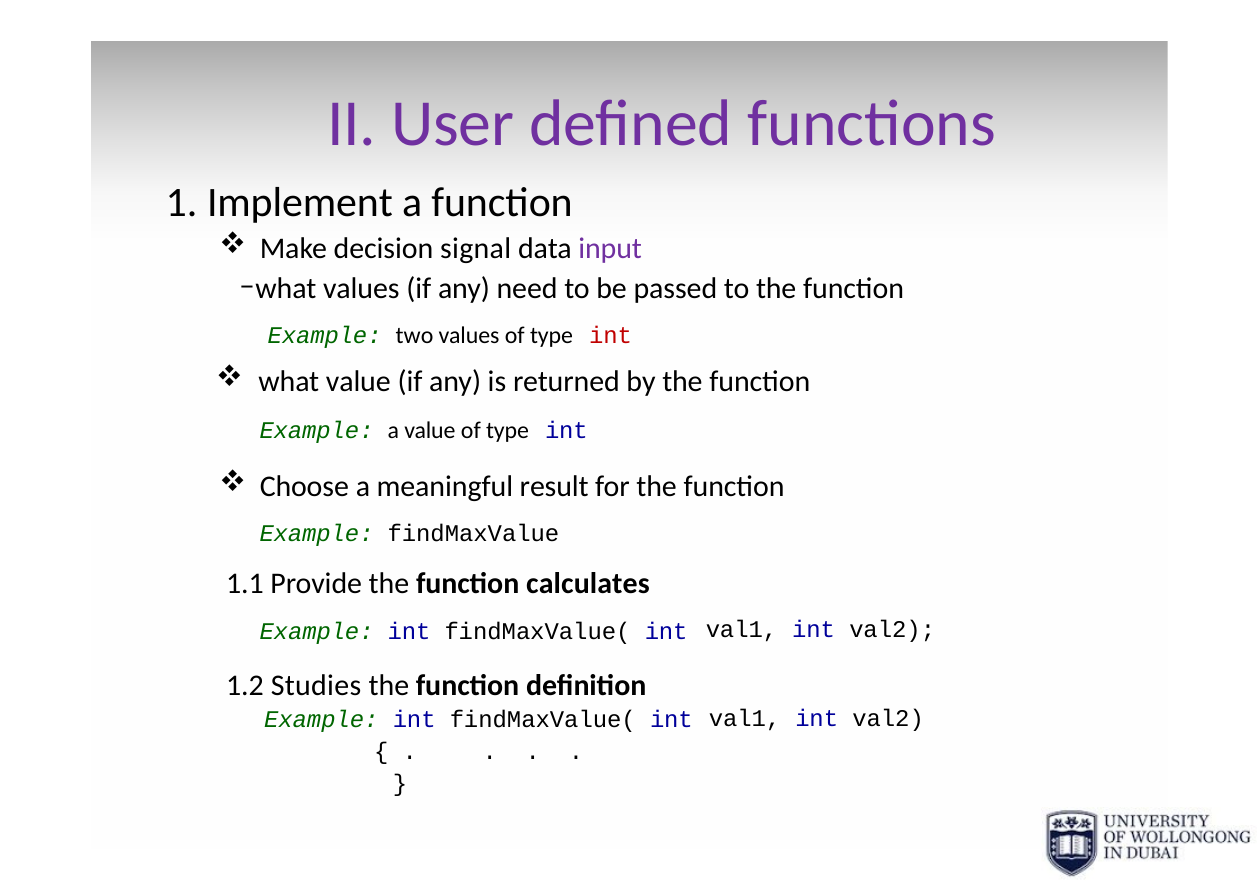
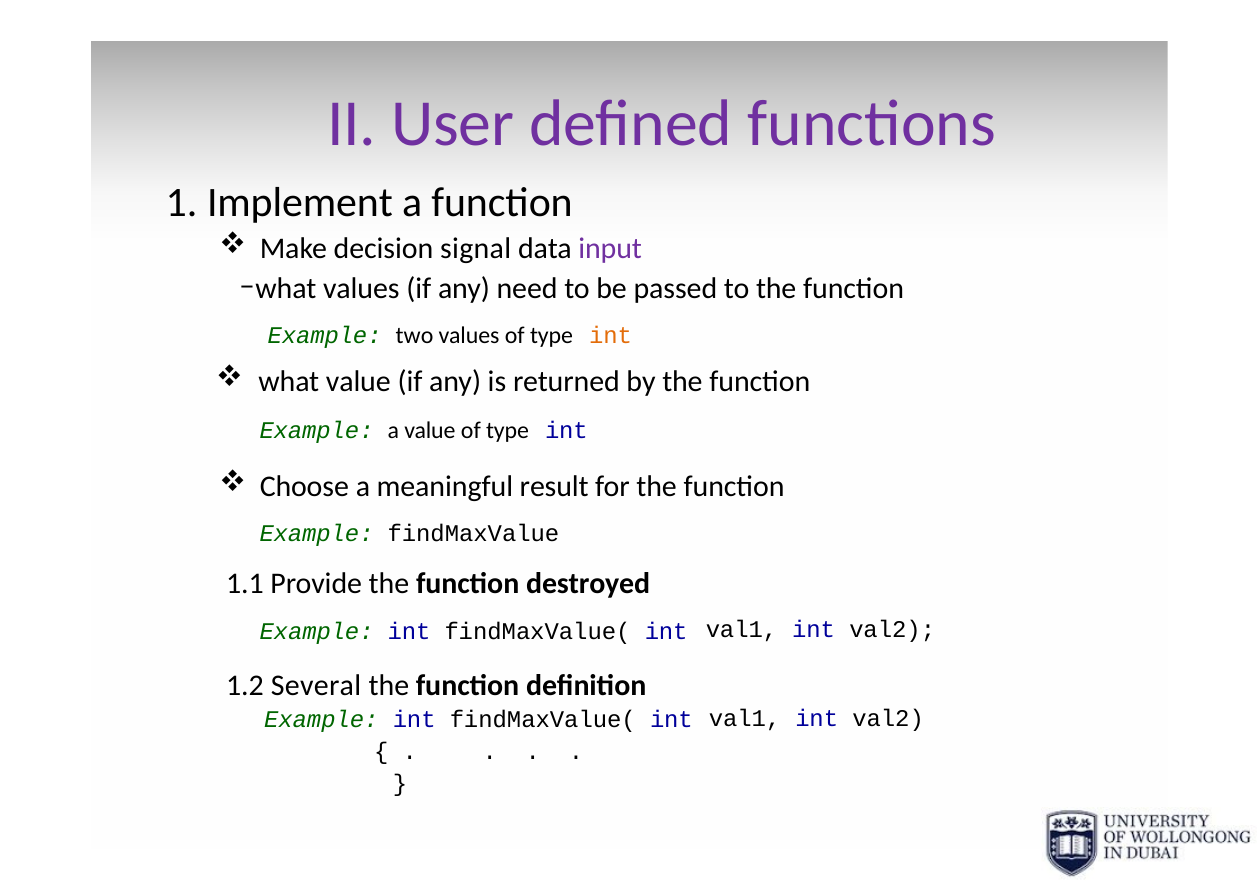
int colour: red -> orange (611, 336)
calculates: calculates -> destroyed (588, 583)
Studies: Studies -> Several (316, 685)
